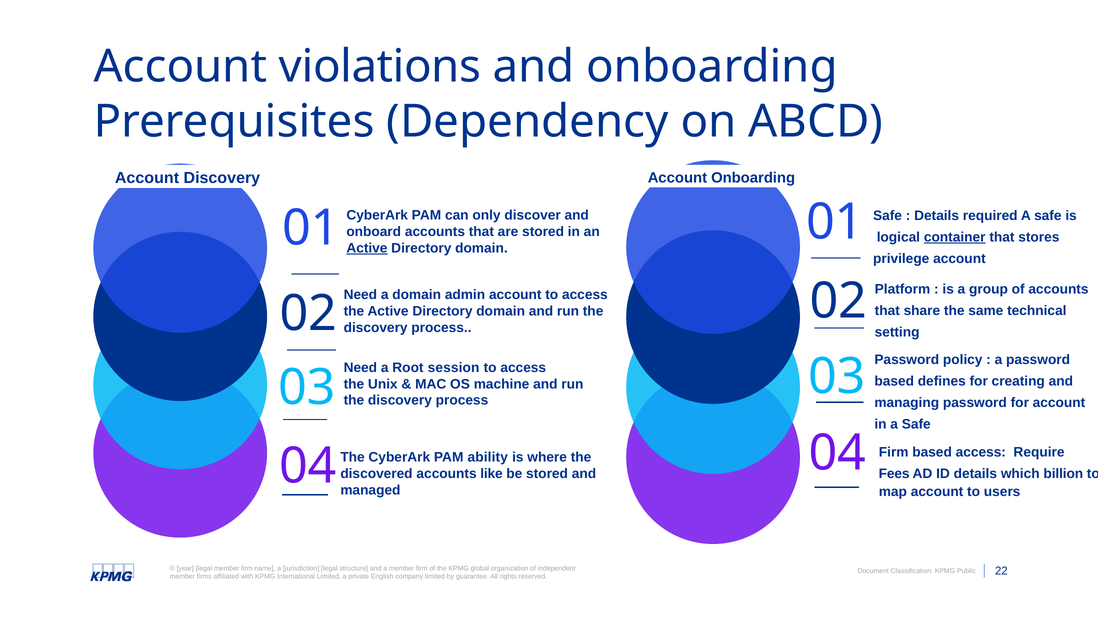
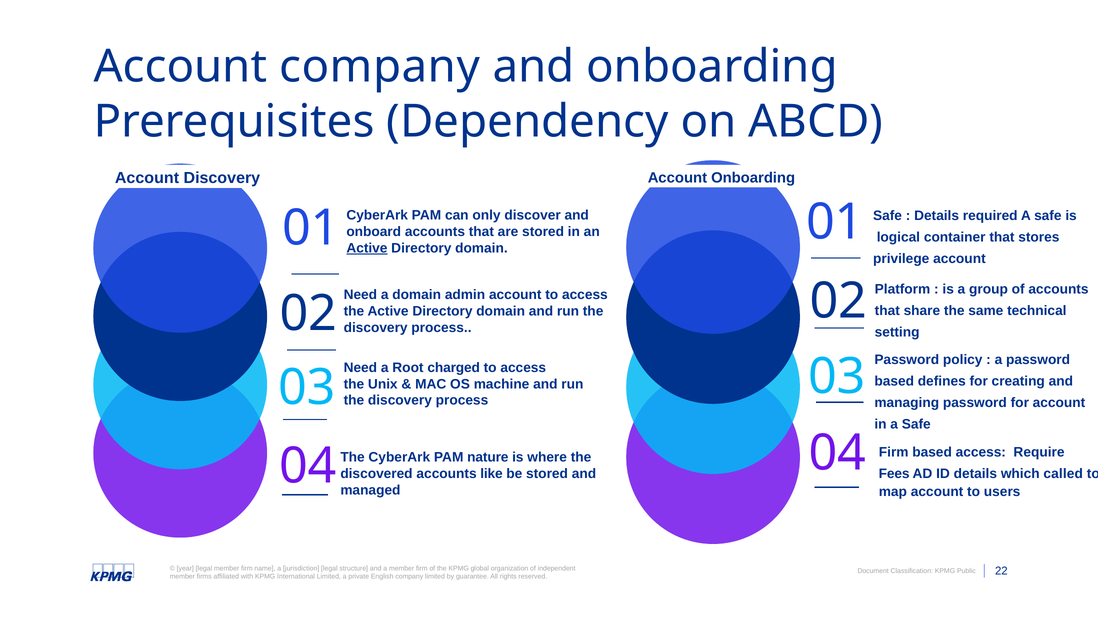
Account violations: violations -> company (380, 67)
container underline: present -> none (955, 237)
session: session -> charged (454, 368)
ability: ability -> nature (488, 458)
billion: billion -> called (1063, 474)
